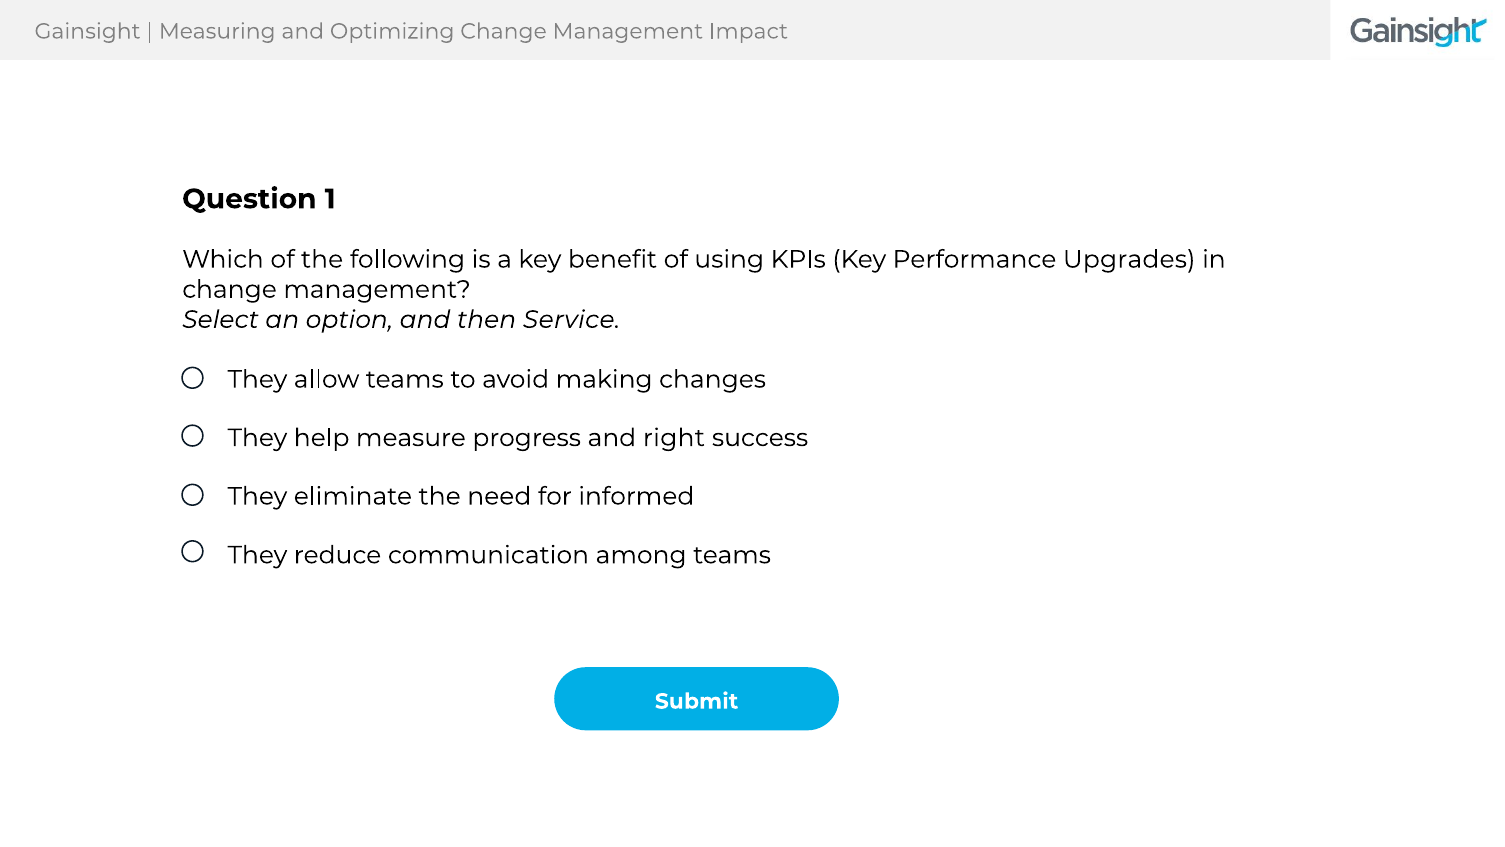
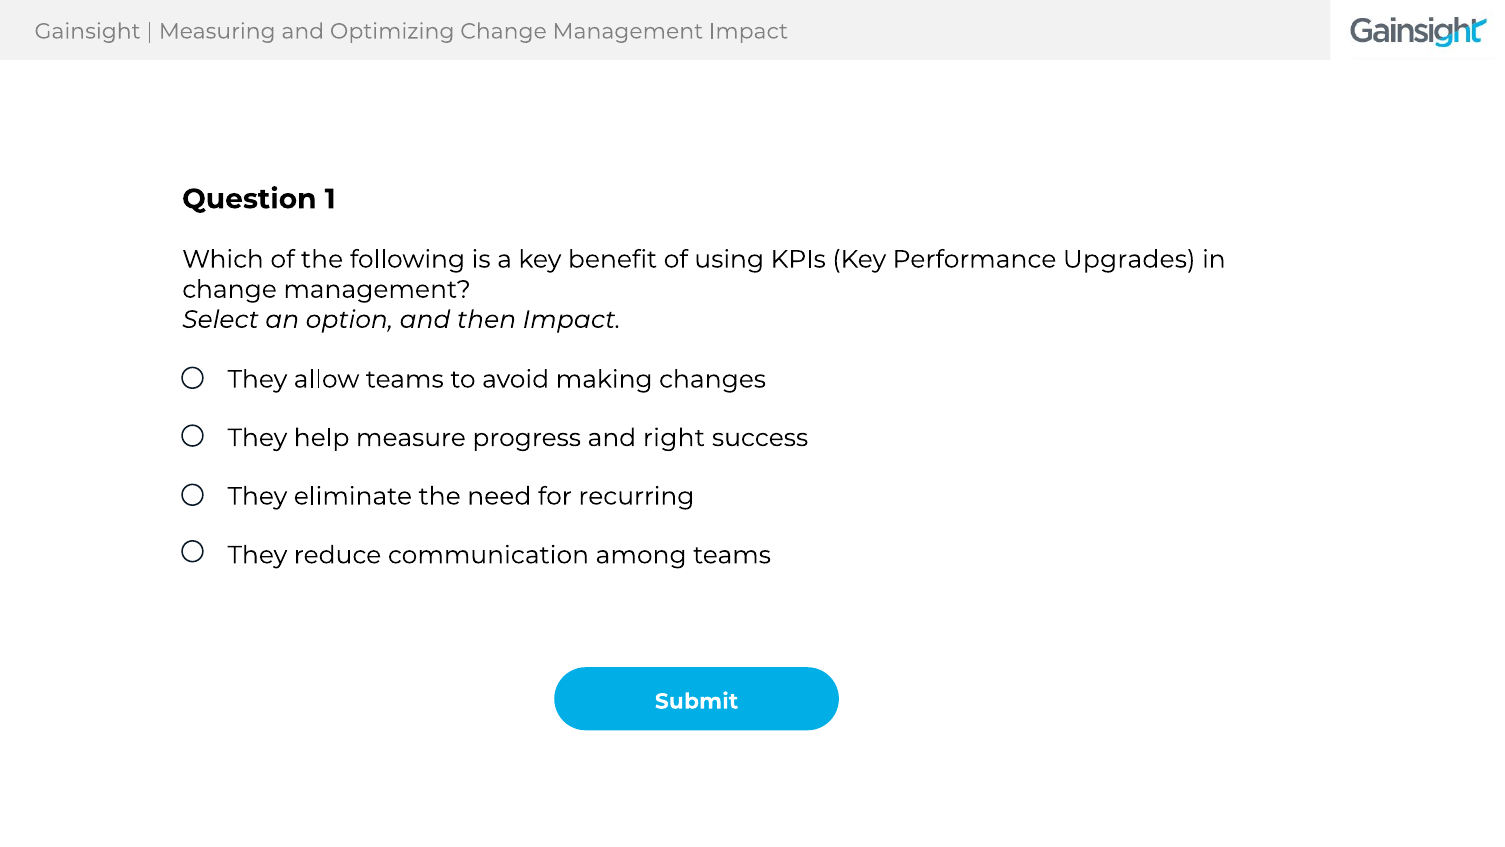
then Service: Service -> Impact (572, 319)
informed: informed -> recurring (636, 496)
